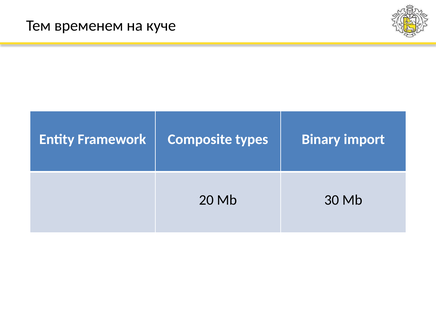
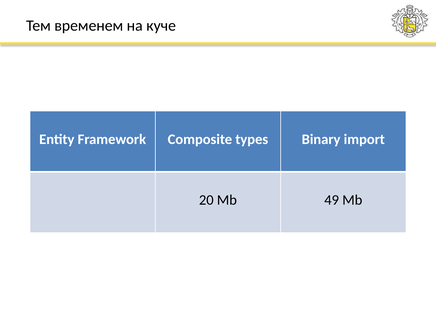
30: 30 -> 49 (332, 200)
